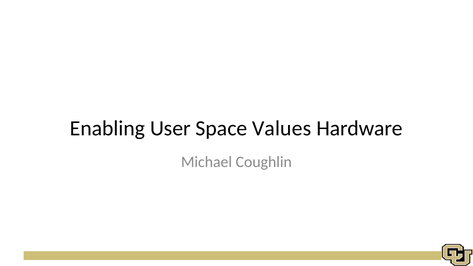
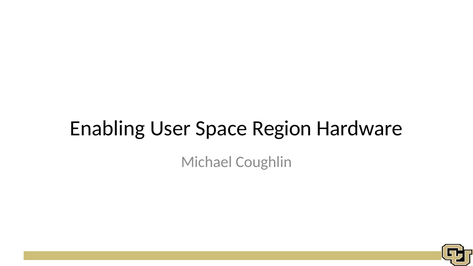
Values: Values -> Region (282, 128)
